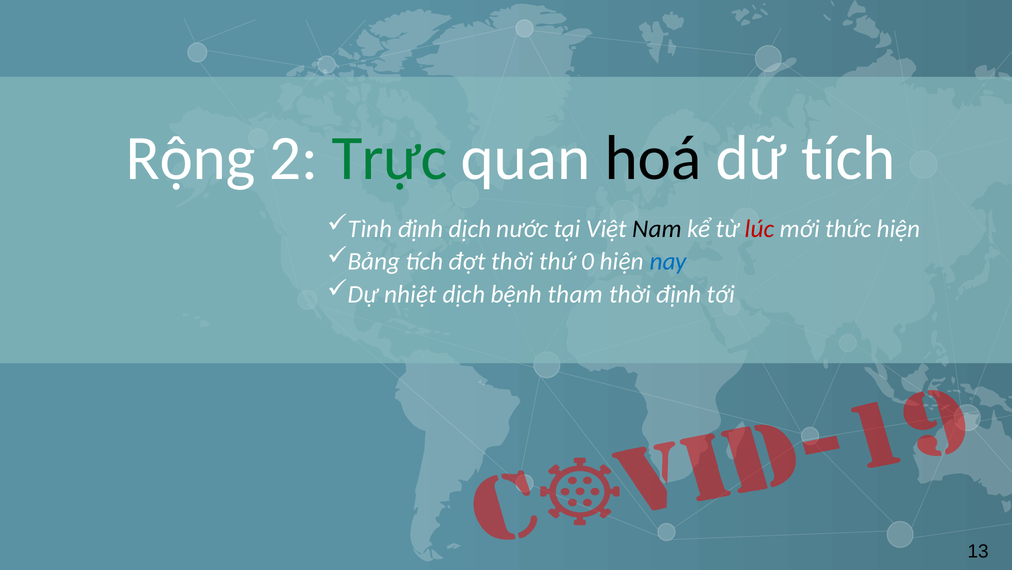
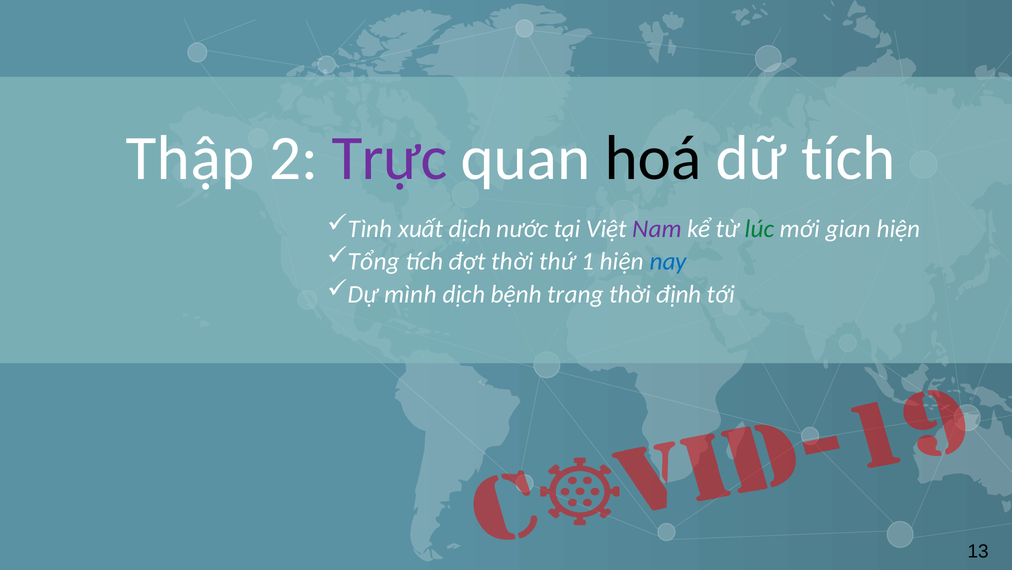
Rộng: Rộng -> Thập (190, 158)
Trực colour: green -> purple (390, 158)
Tình định: định -> xuất (421, 229)
Nam colour: black -> purple (657, 229)
lúc colour: red -> green (760, 229)
thức: thức -> gian (848, 229)
Bảng: Bảng -> Tổng (374, 261)
0: 0 -> 1 (588, 261)
nhiệt: nhiệt -> mình (410, 294)
tham: tham -> trang (575, 294)
